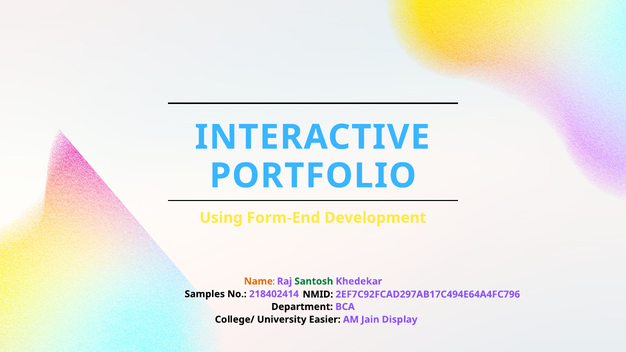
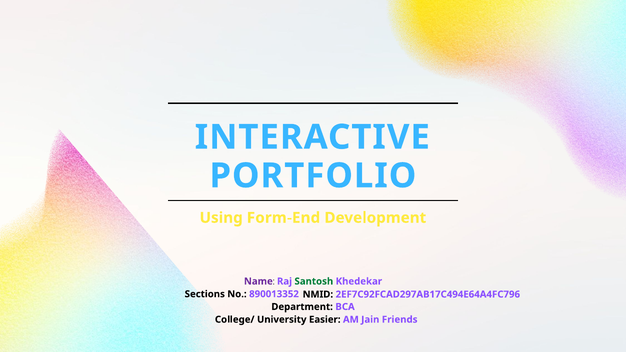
Name colour: orange -> purple (258, 281)
Samples: Samples -> Sections (205, 294)
218402414: 218402414 -> 890013352 (274, 294)
Display: Display -> Friends (400, 320)
